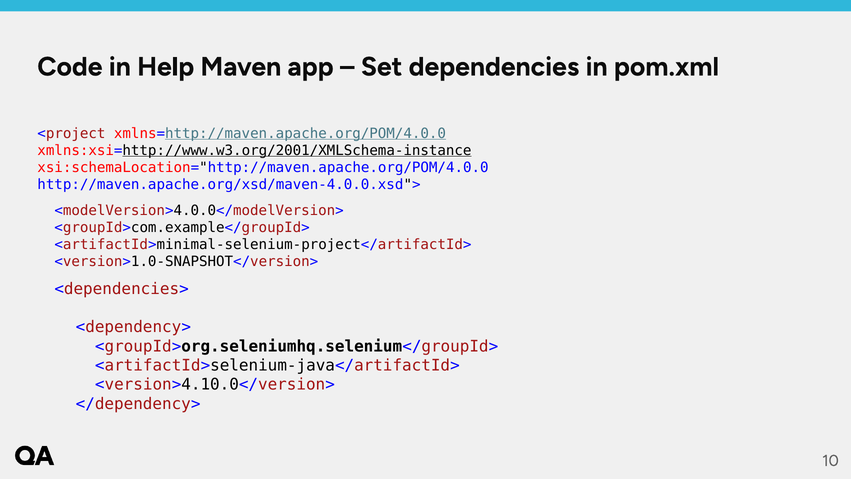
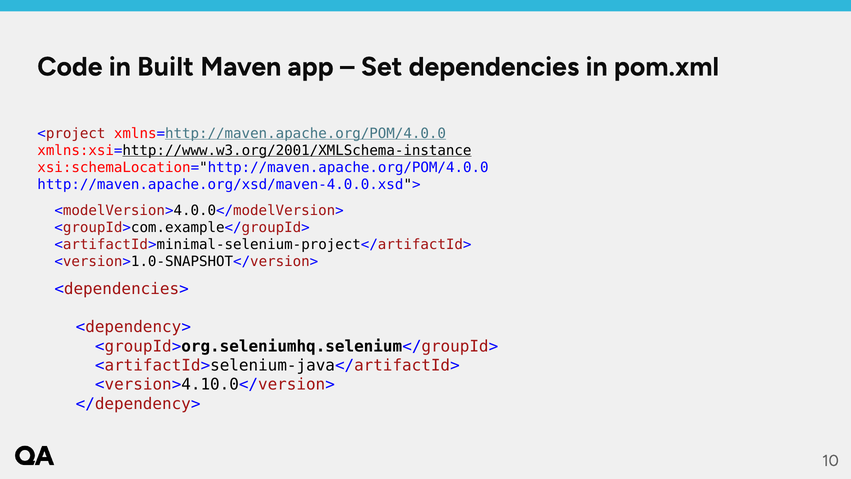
Help: Help -> Built (166, 67)
